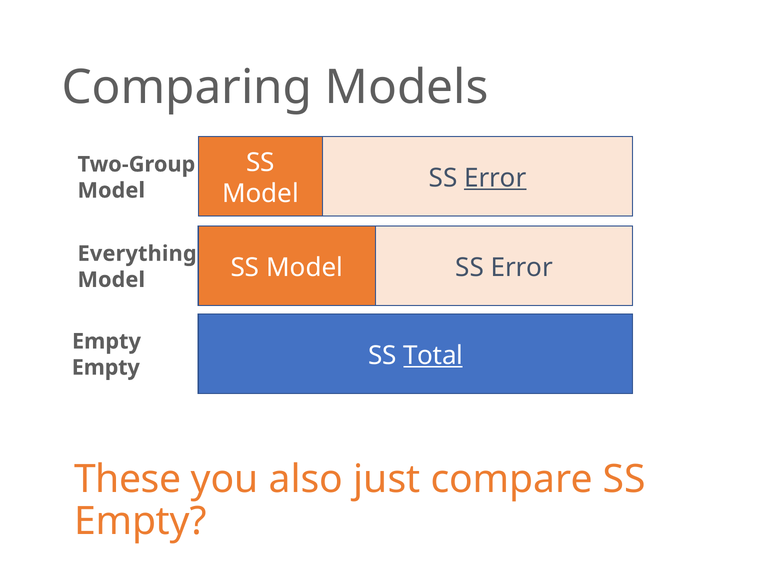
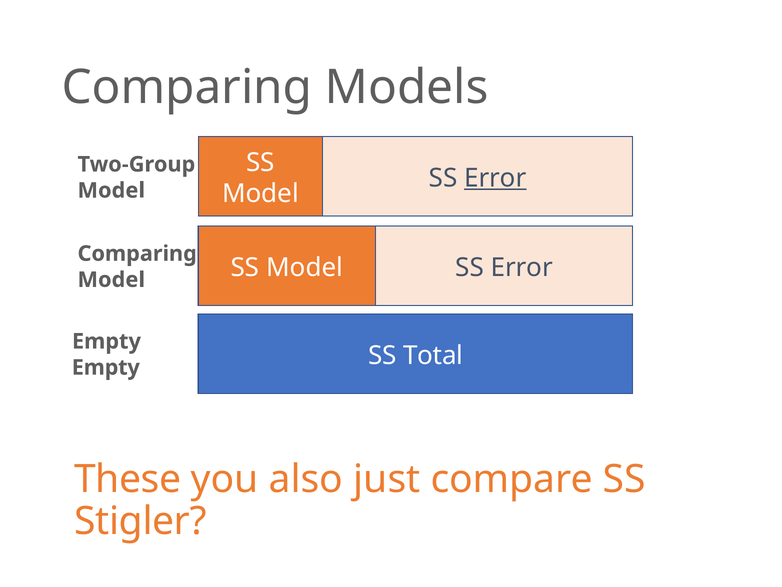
Everything: Everything -> Comparing (137, 253)
Total underline: present -> none (433, 355)
Empty: Empty -> Stigler (140, 521)
